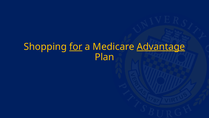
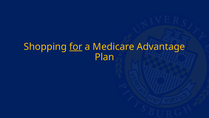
Advantage underline: present -> none (161, 47)
